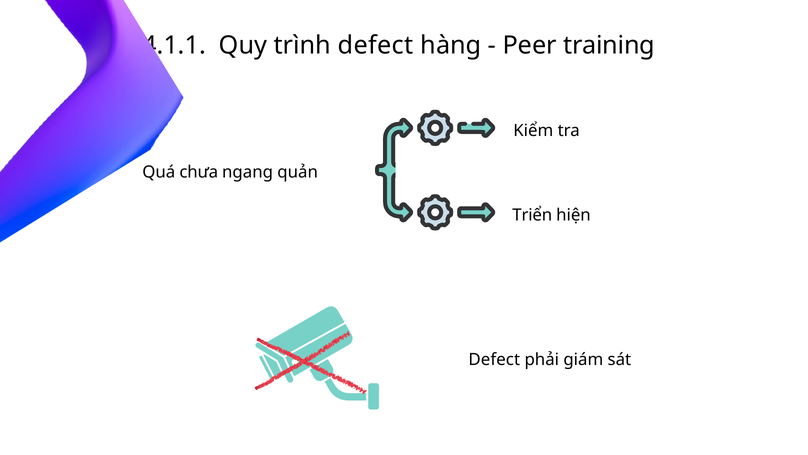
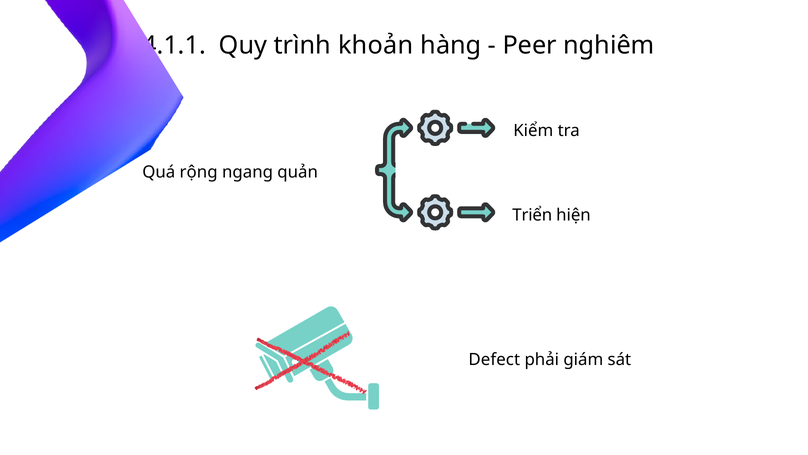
trình defect: defect -> khoản (376, 45)
training: training -> nghiêm (609, 45)
chưa: chưa -> rộng (199, 172)
